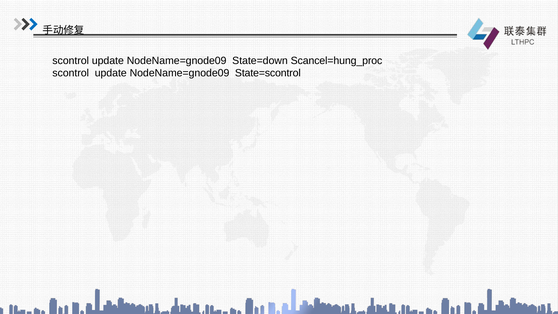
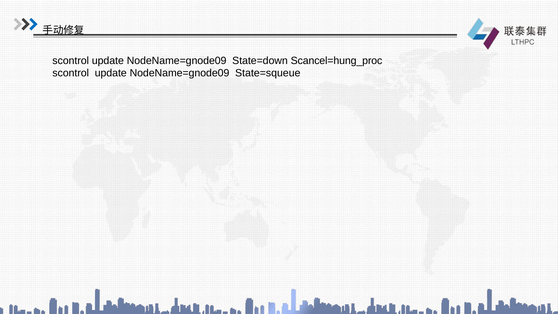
State=scontrol: State=scontrol -> State=squeue (268, 73)
